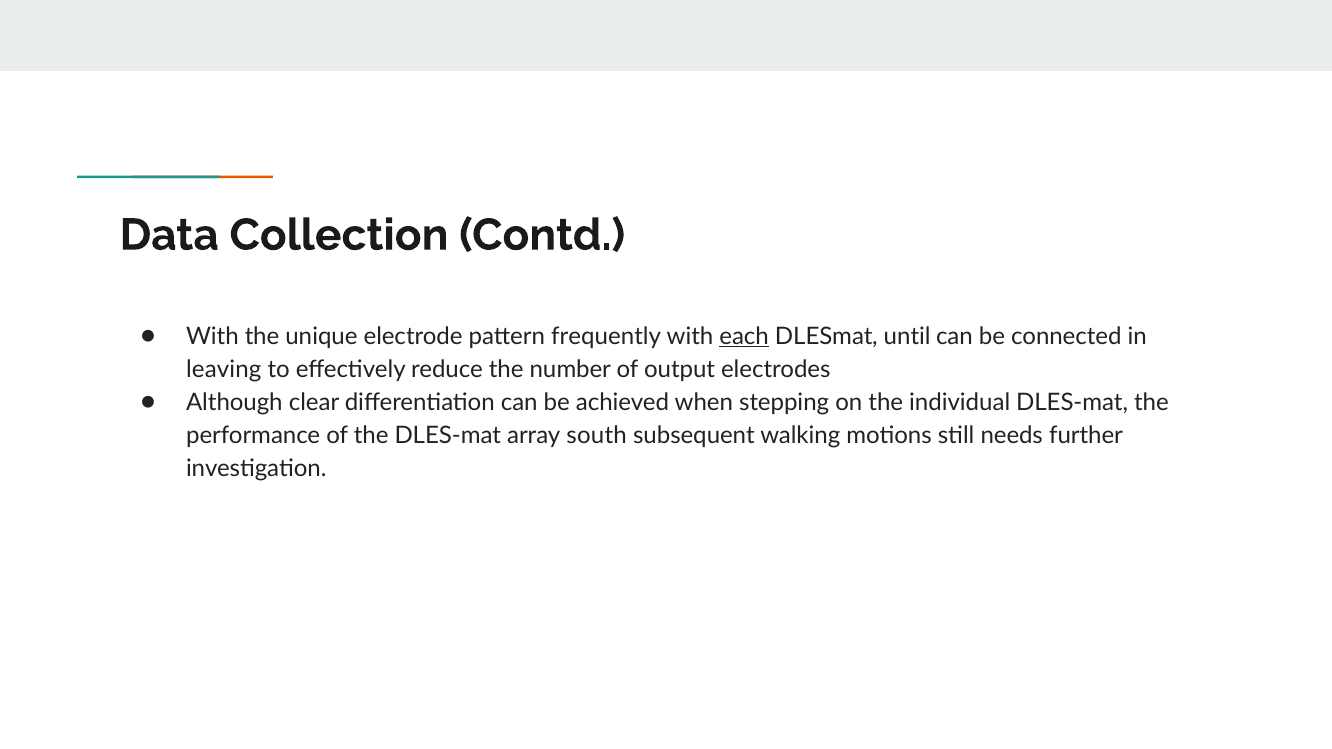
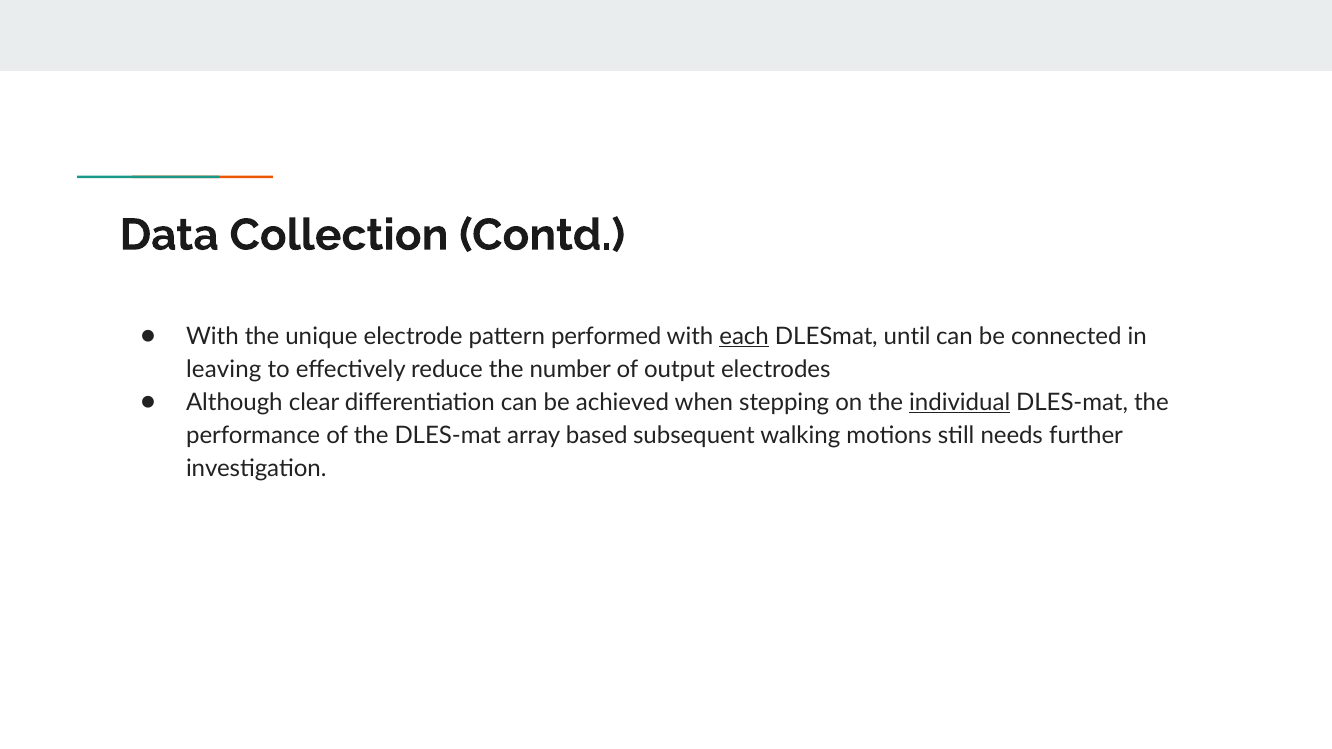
frequently: frequently -> performed (606, 336)
individual underline: none -> present (960, 403)
south: south -> based (597, 436)
